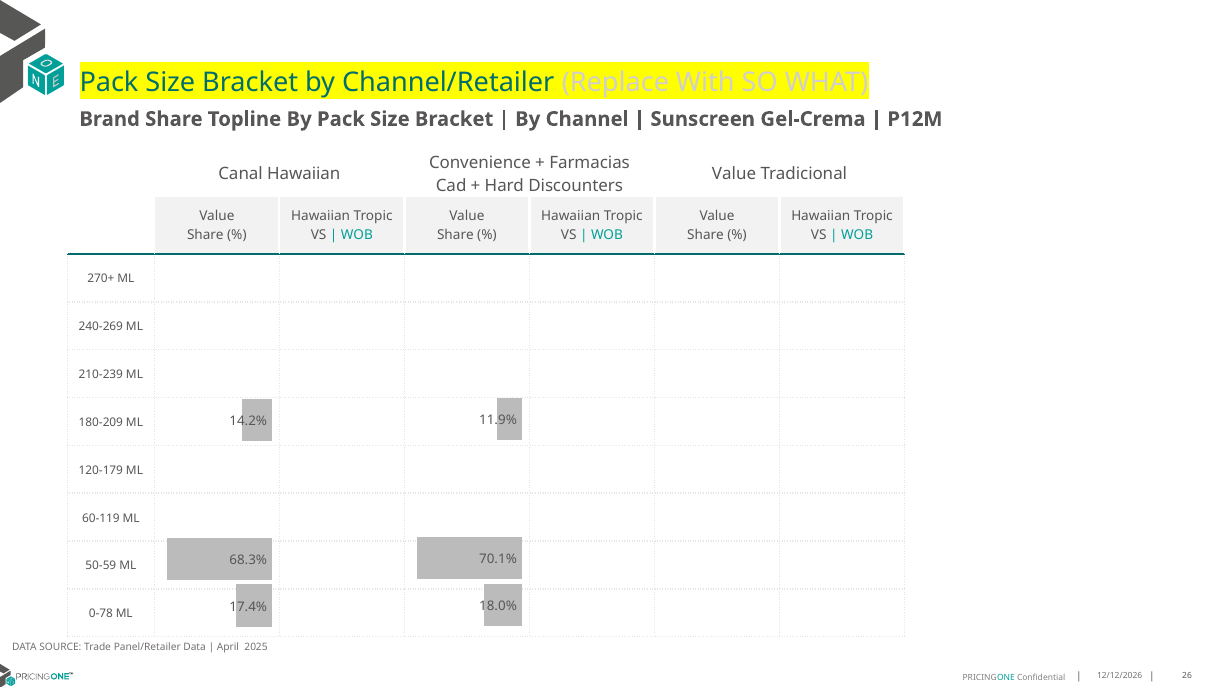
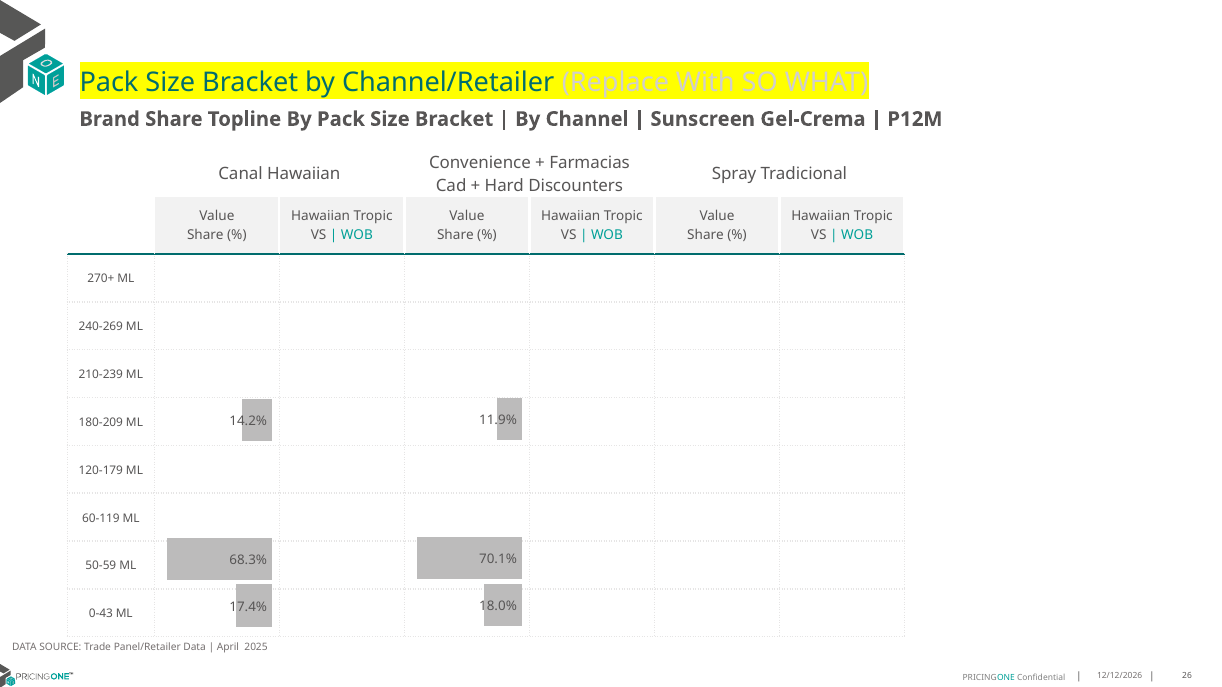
Value: Value -> Spray (734, 174)
0-78: 0-78 -> 0-43 (101, 614)
